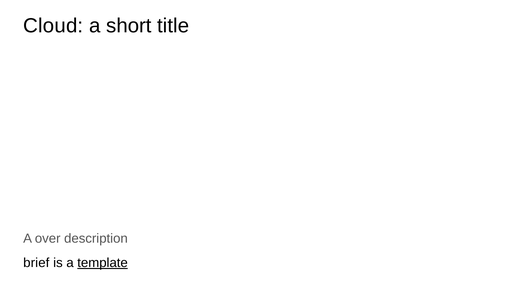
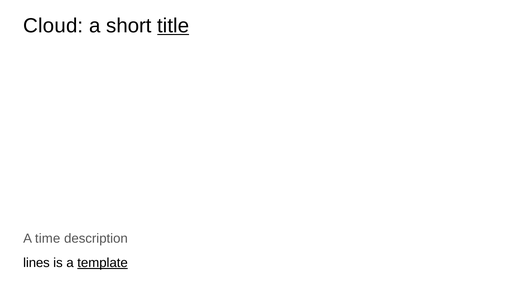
title underline: none -> present (173, 26)
over: over -> time (48, 239)
brief: brief -> lines (36, 263)
